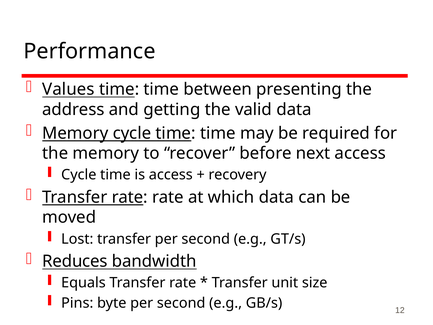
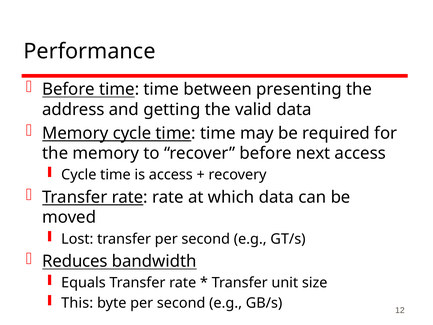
Values: Values -> Before (68, 89)
Pins: Pins -> This (77, 303)
